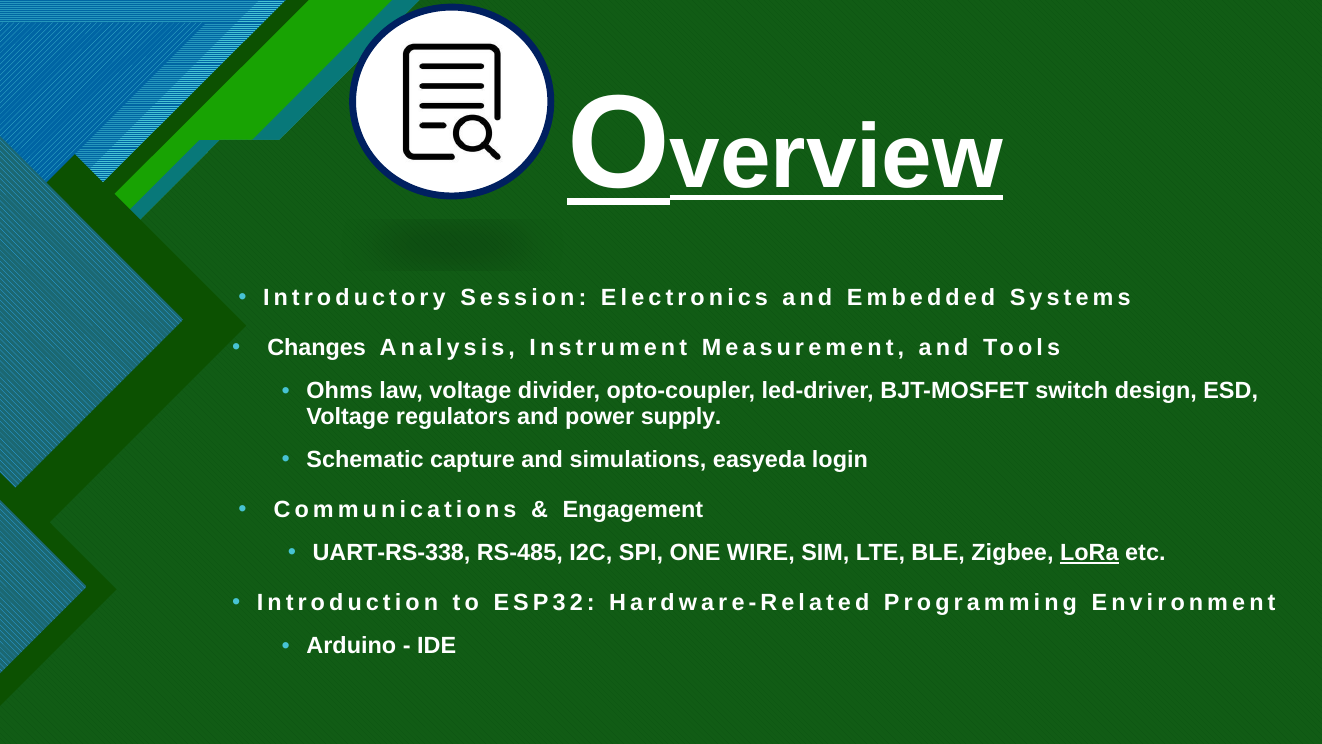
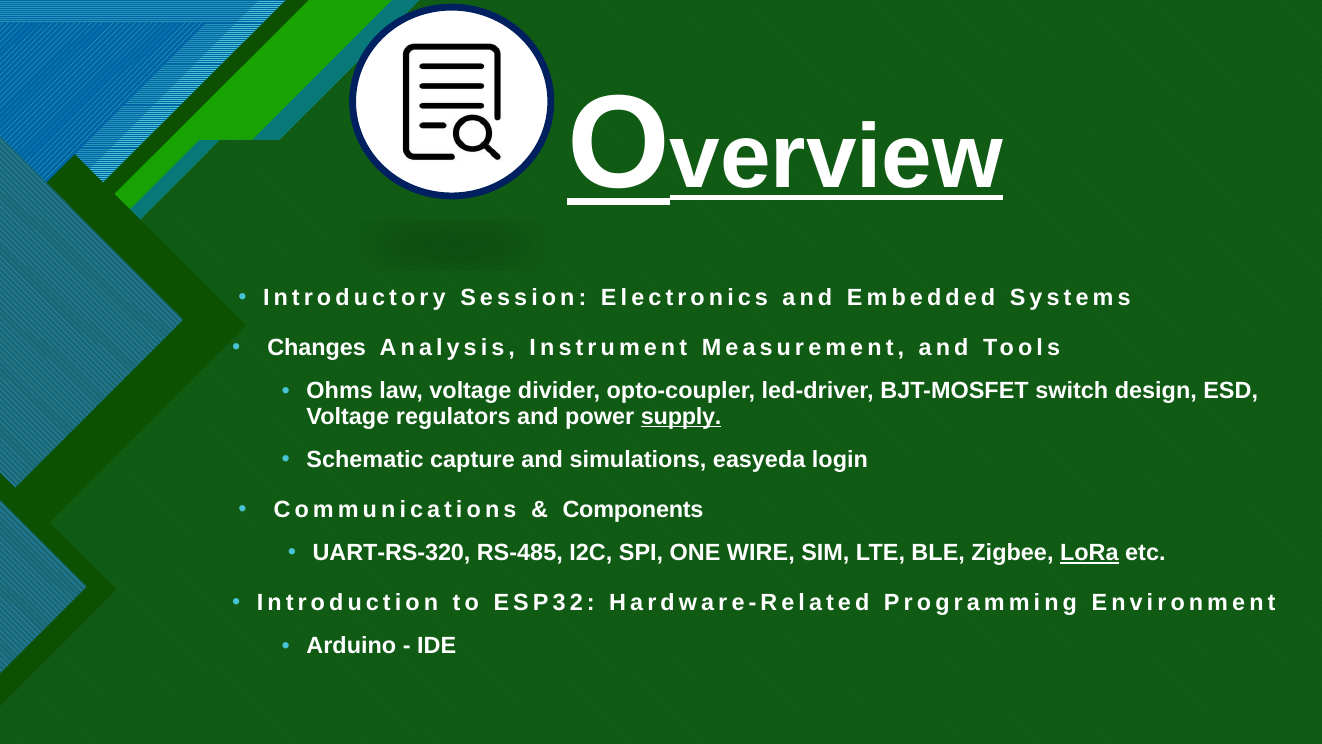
supply underline: none -> present (681, 416)
Engagement: Engagement -> Components (633, 509)
UART-RS-338: UART-RS-338 -> UART-RS-320 (392, 553)
